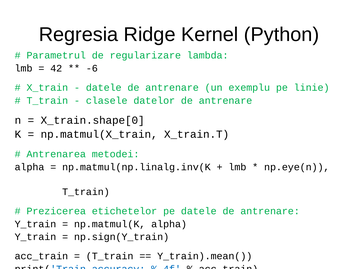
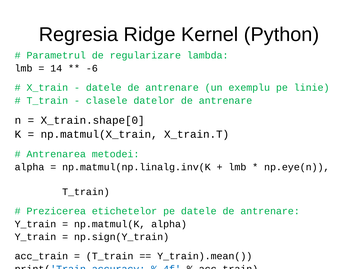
42: 42 -> 14 (56, 68)
